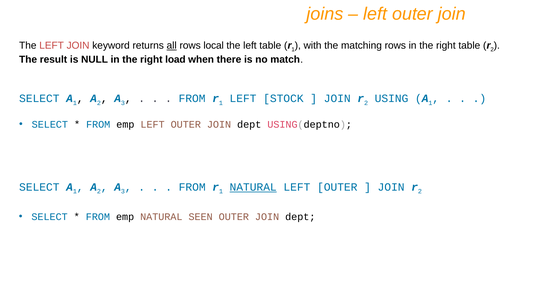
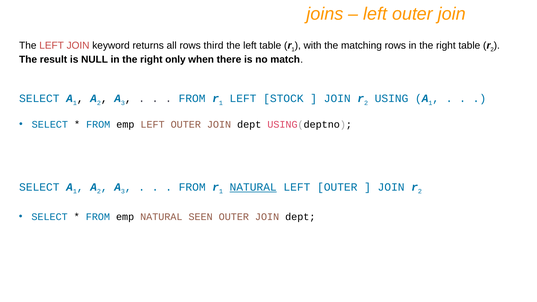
all underline: present -> none (172, 46)
local: local -> third (214, 46)
load: load -> only (175, 59)
